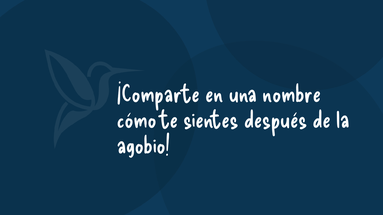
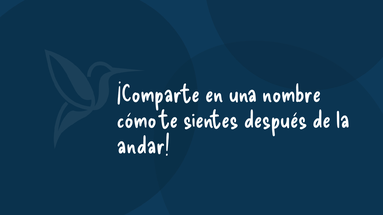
agobio: agobio -> andar (143, 146)
